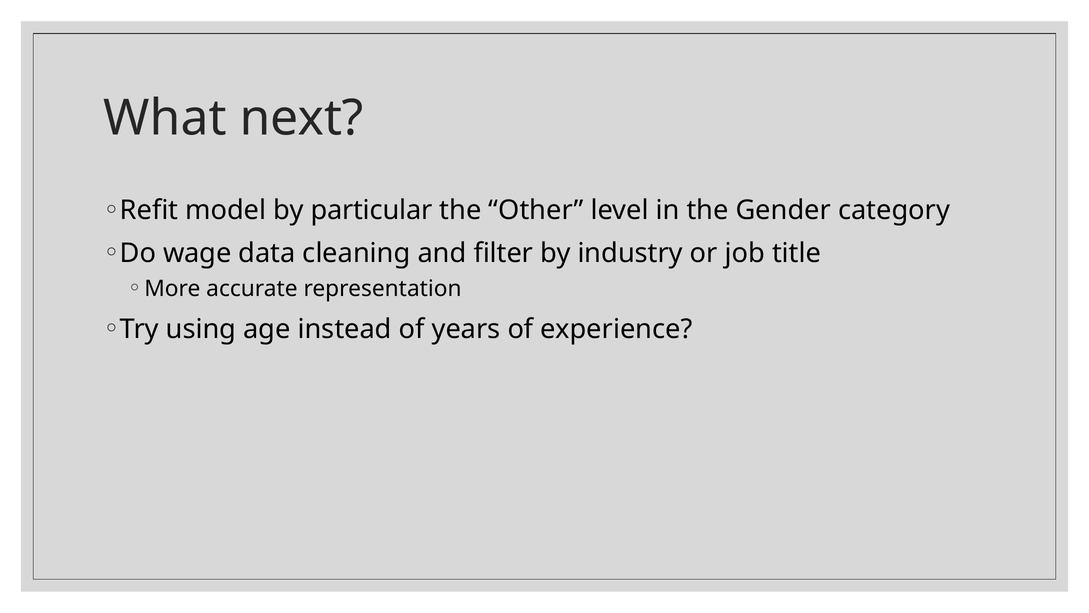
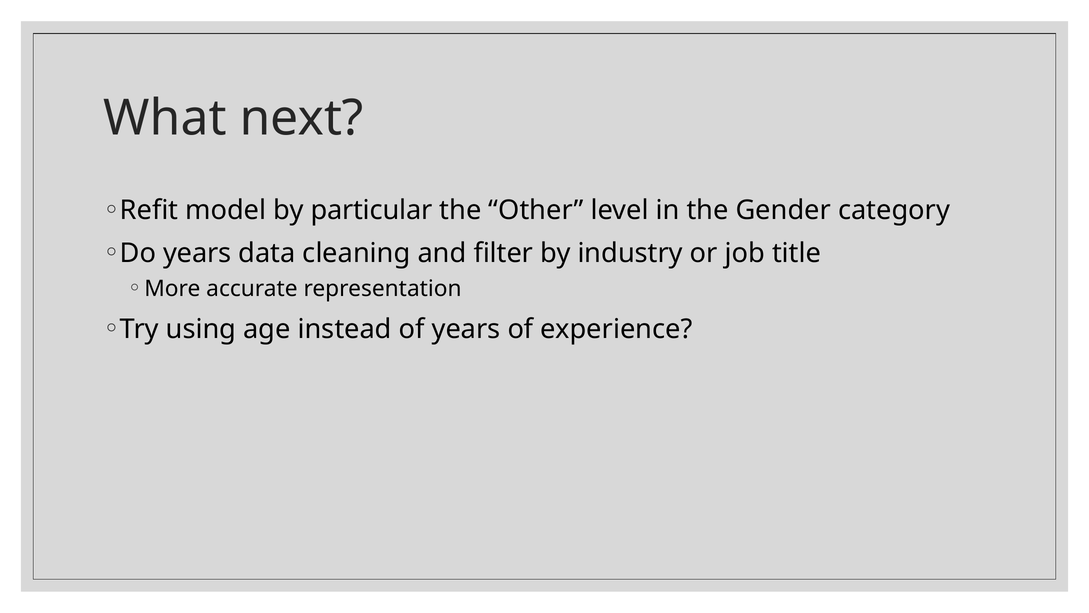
Do wage: wage -> years (197, 253)
